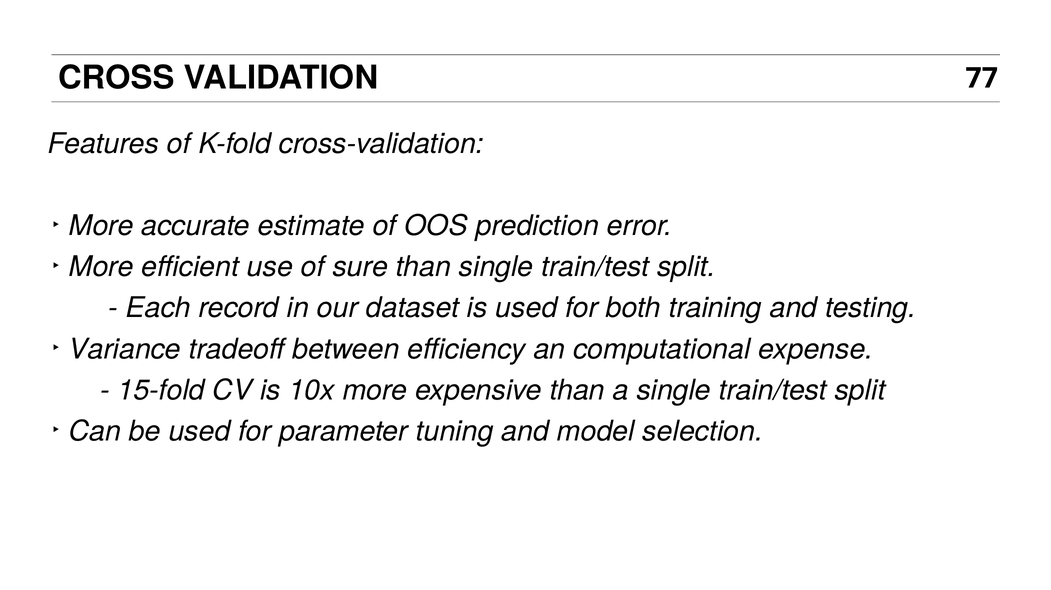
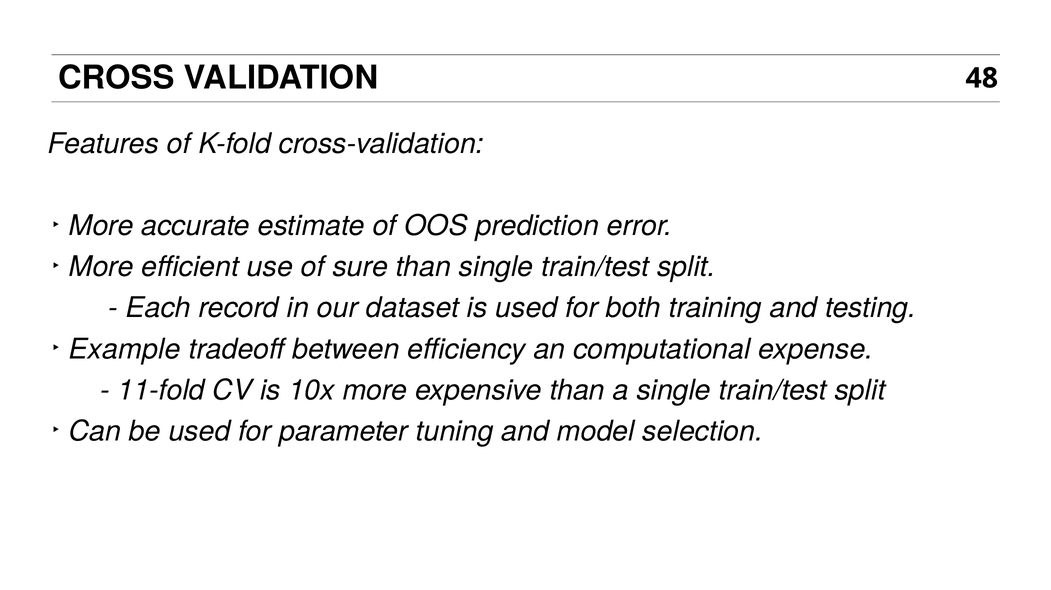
77: 77 -> 48 (982, 78)
Variance: Variance -> Example (125, 349)
15-fold: 15-fold -> 11-fold (161, 390)
